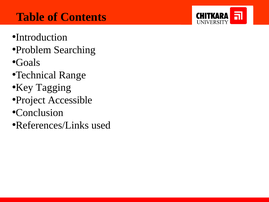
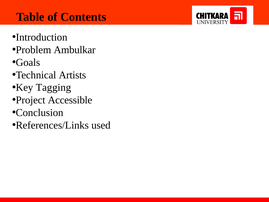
Searching: Searching -> Ambulkar (75, 50)
Range: Range -> Artists (72, 75)
